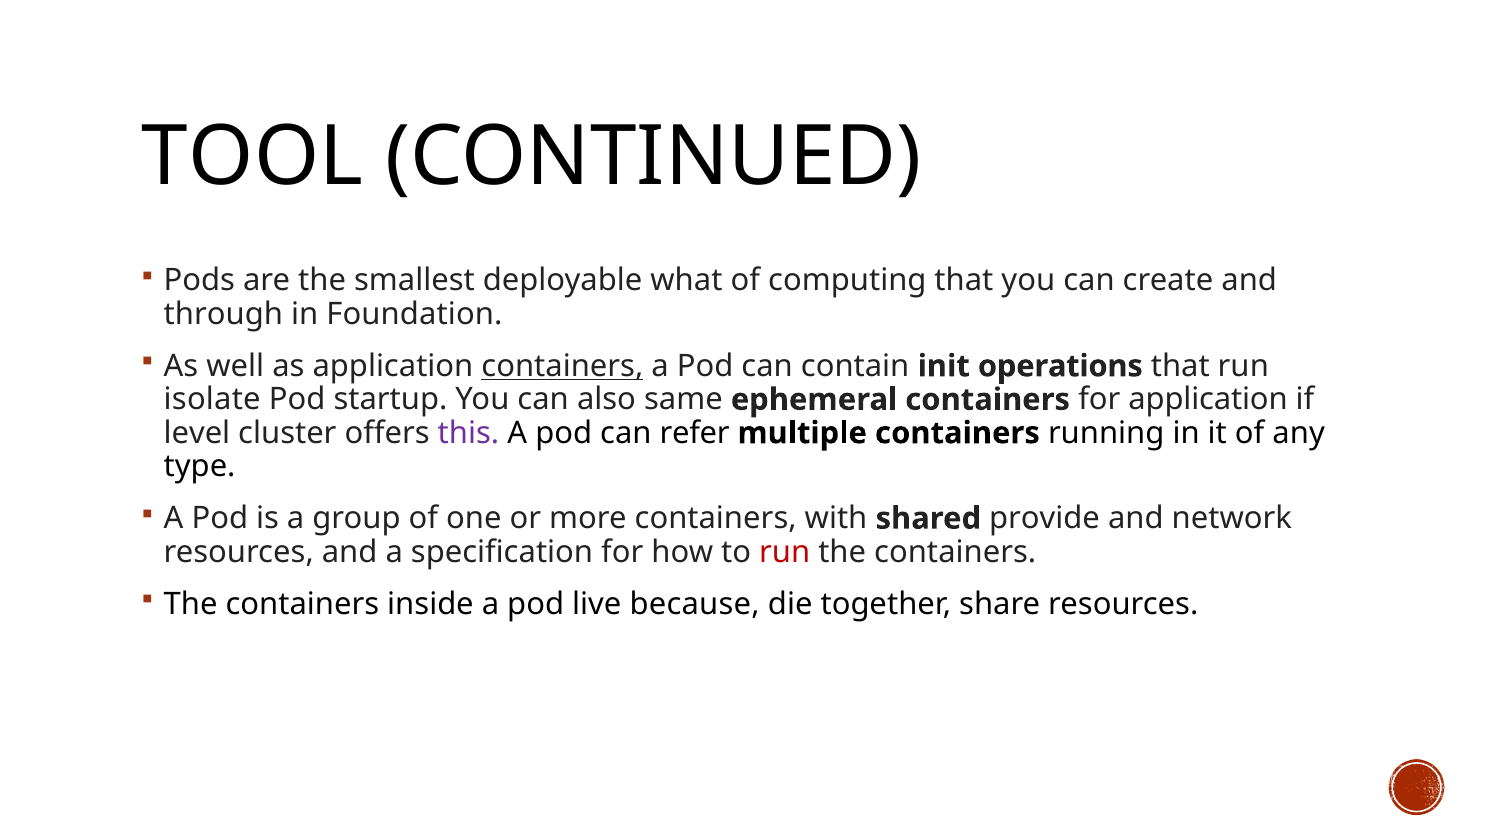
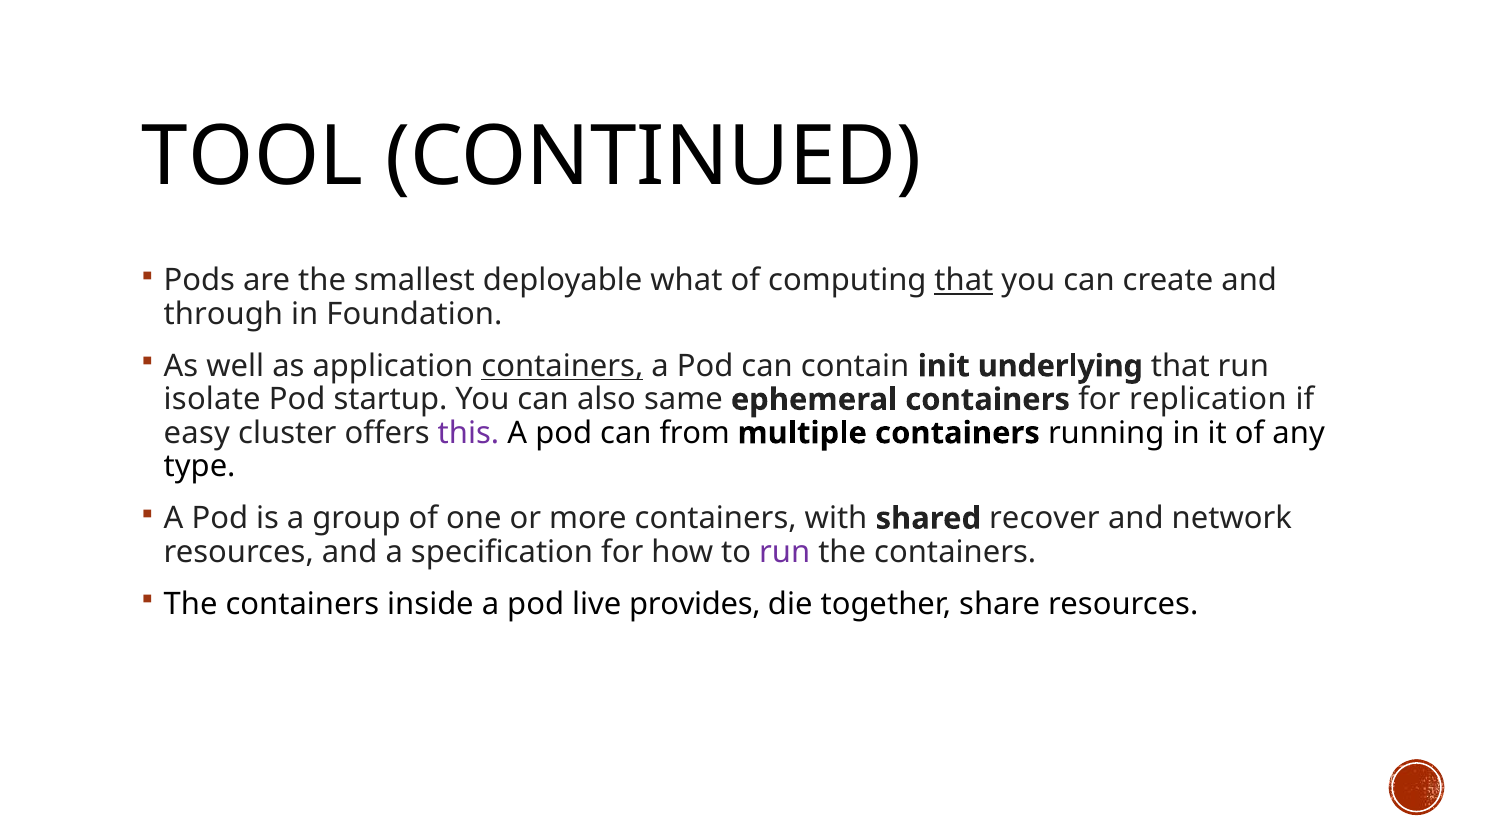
that underline: none -> present (964, 280)
operations: operations -> underlying (1060, 366)
for application: application -> replication (1208, 399)
level: level -> easy (197, 433)
refer: refer -> from (695, 433)
provide: provide -> recover (1044, 518)
run colour: red -> purple (785, 551)
because: because -> provides (695, 603)
